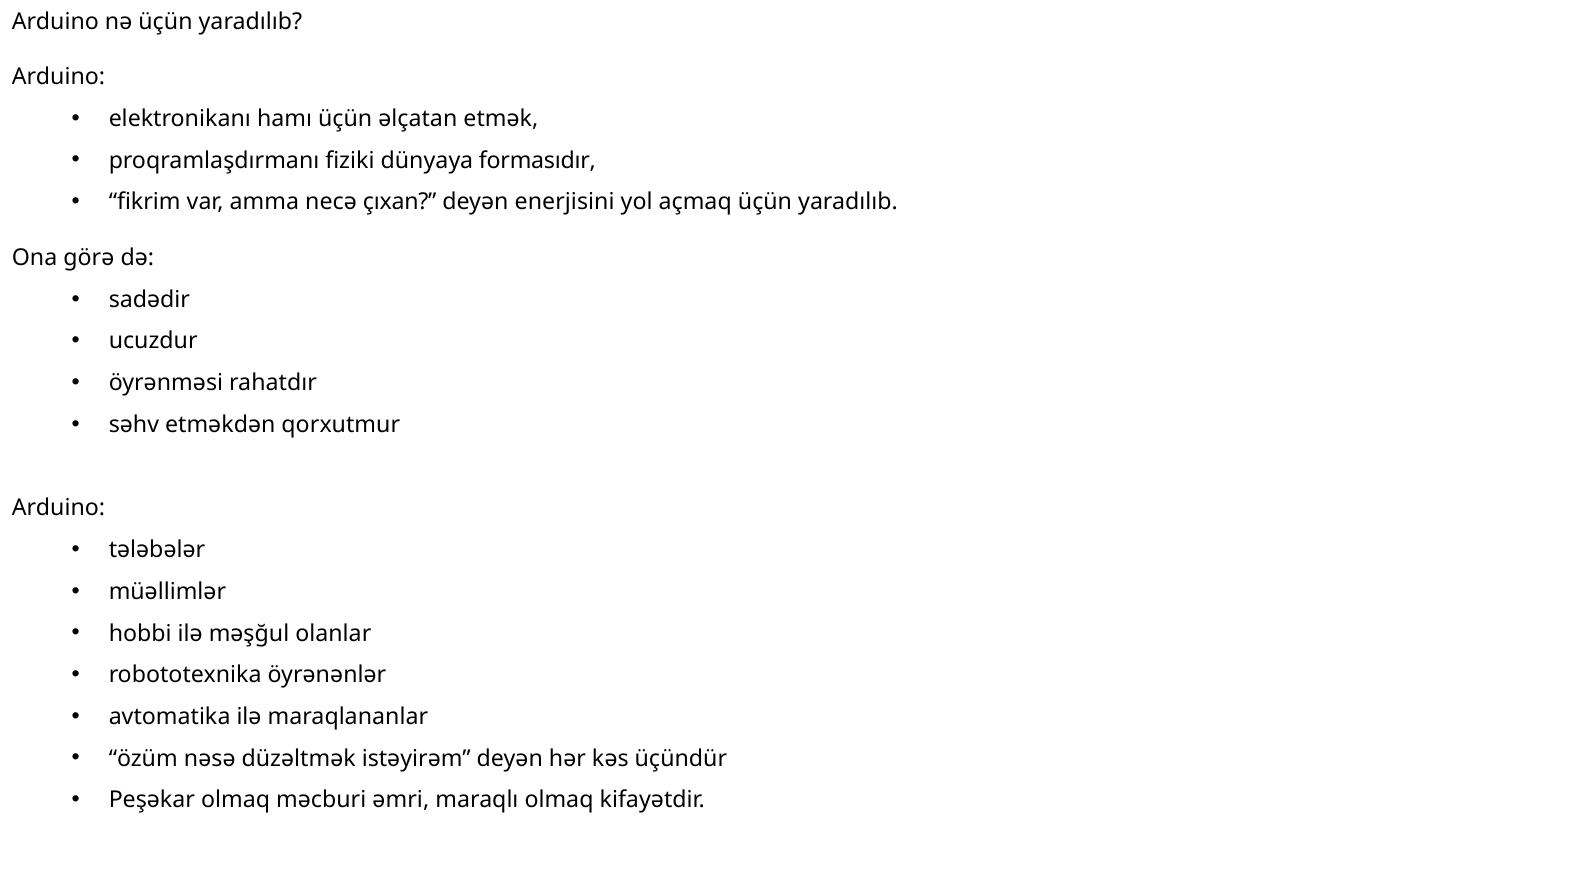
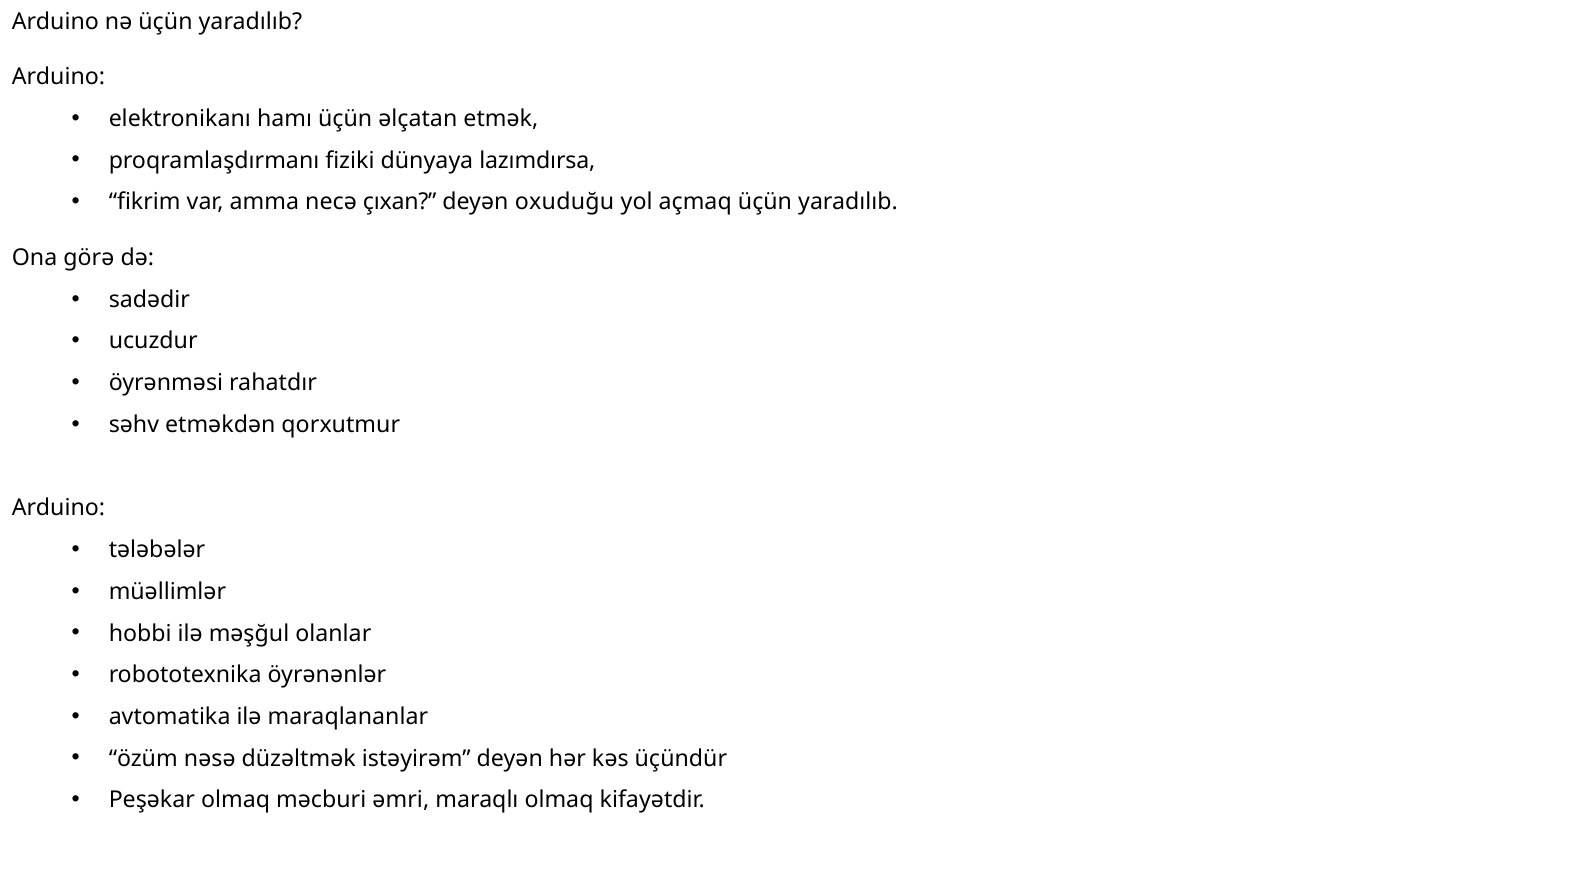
formasıdır: formasıdır -> lazımdırsa (537, 160)
enerjisini: enerjisini -> oxuduğu (565, 202)
